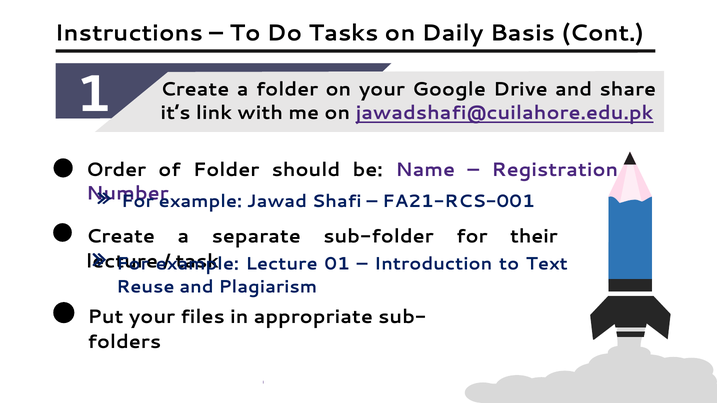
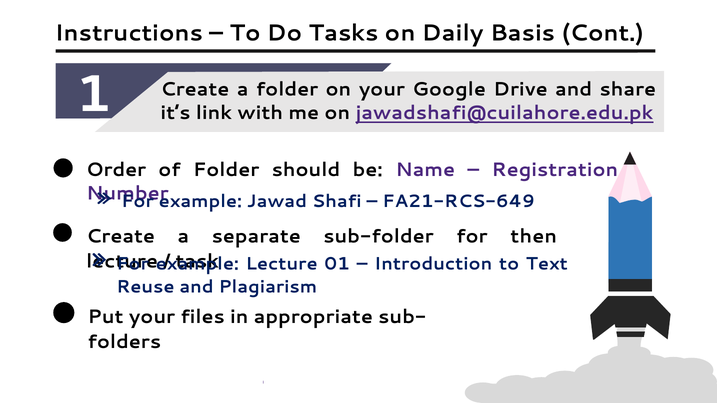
FA21-RCS-001: FA21-RCS-001 -> FA21-RCS-649 (459, 201)
their: their -> then (534, 236)
